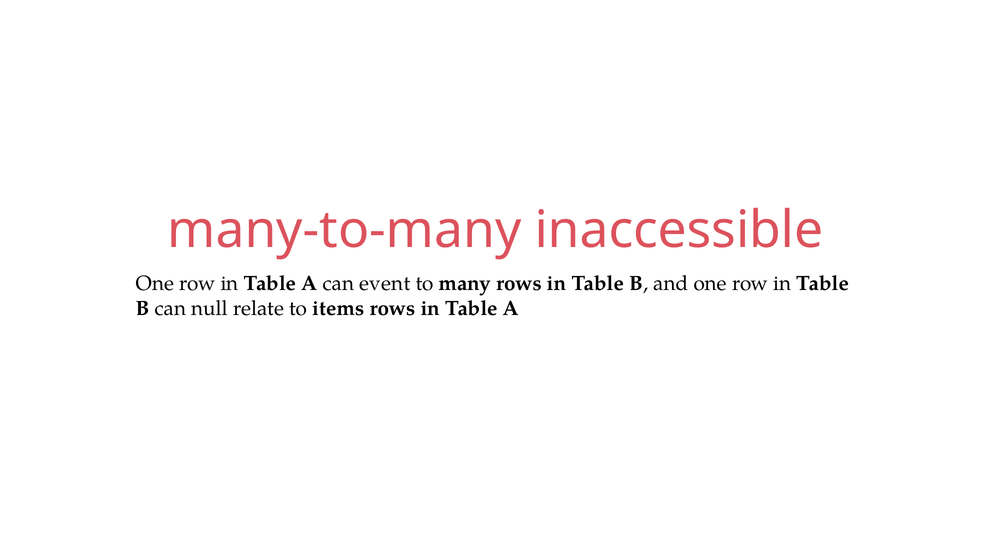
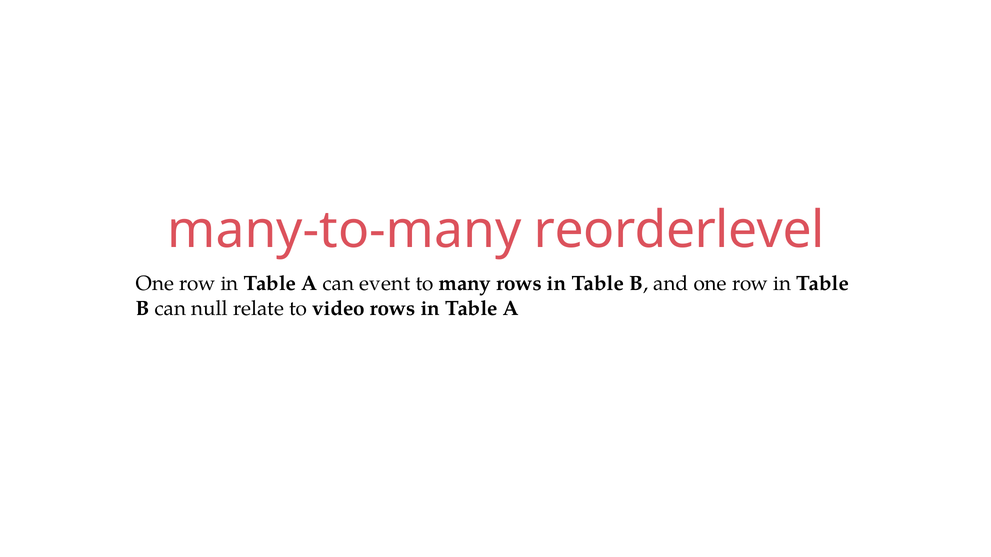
inaccessible: inaccessible -> reorderlevel (679, 230)
items: items -> video (339, 309)
